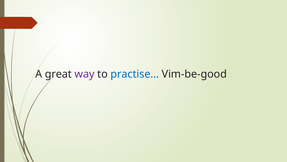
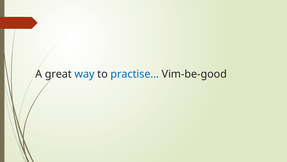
way colour: purple -> blue (85, 74)
